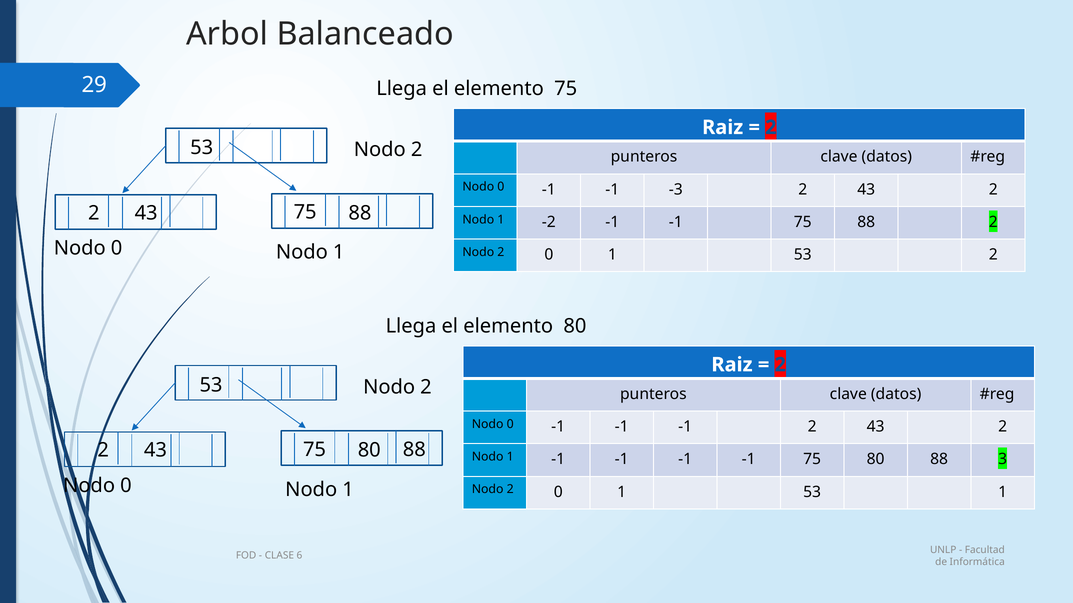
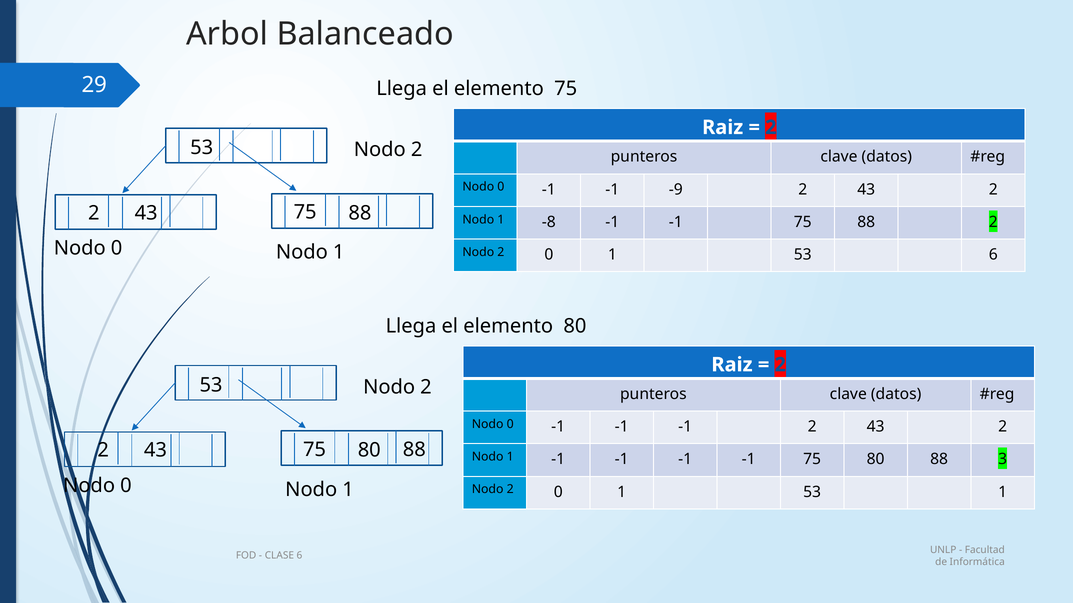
-3: -3 -> -9 (676, 190)
-2: -2 -> -8 (549, 222)
53 2: 2 -> 6 (993, 255)
